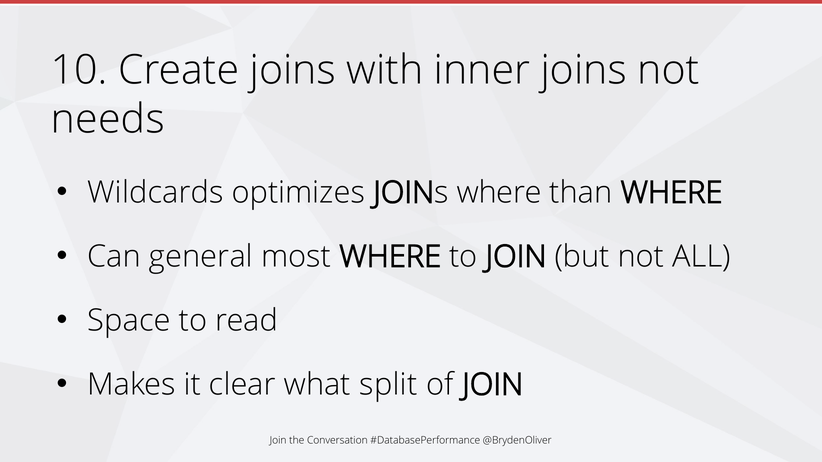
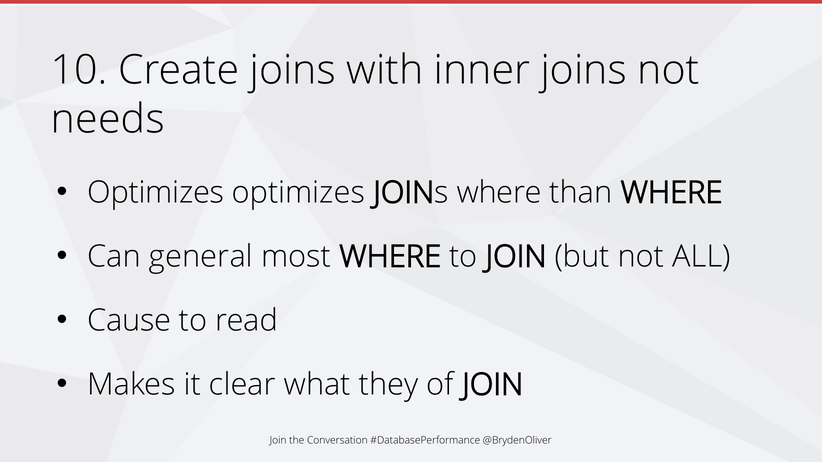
Wildcards: Wildcards -> Optimizes (156, 193)
Space: Space -> Cause (129, 321)
split: split -> they (389, 385)
